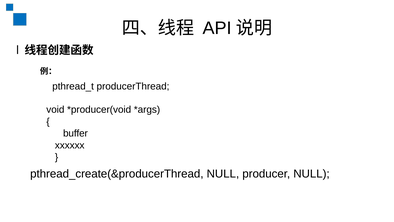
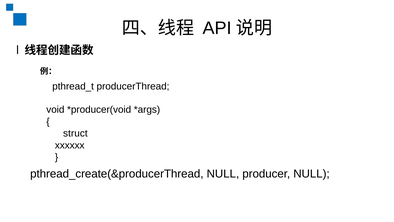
buffer: buffer -> struct (75, 133)
